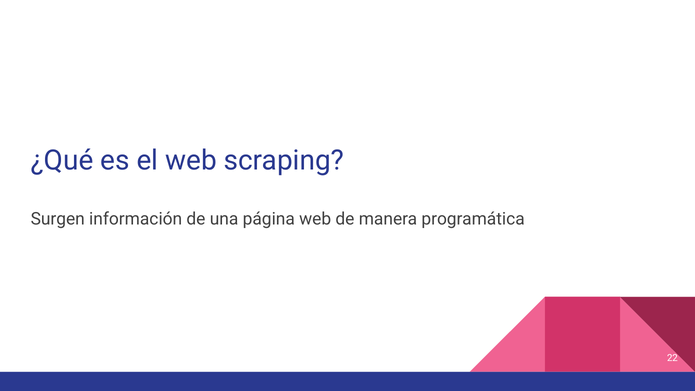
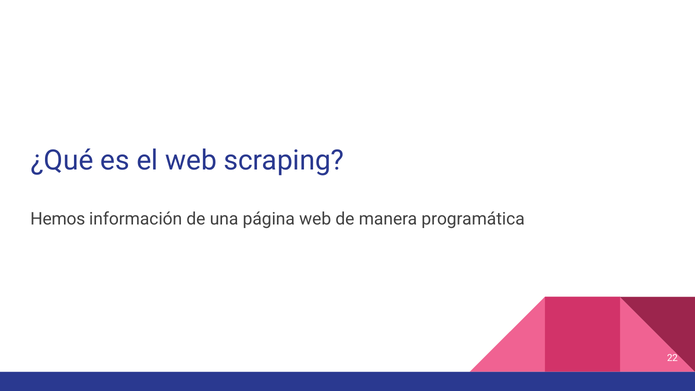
Surgen: Surgen -> Hemos (58, 219)
